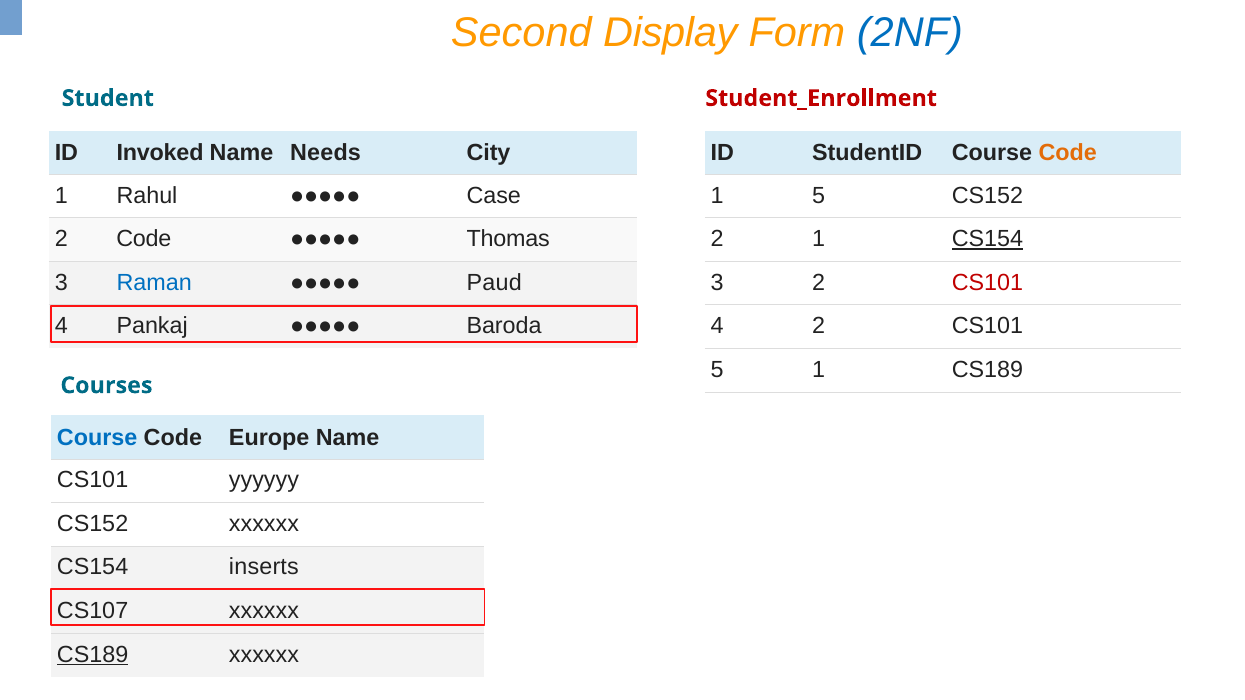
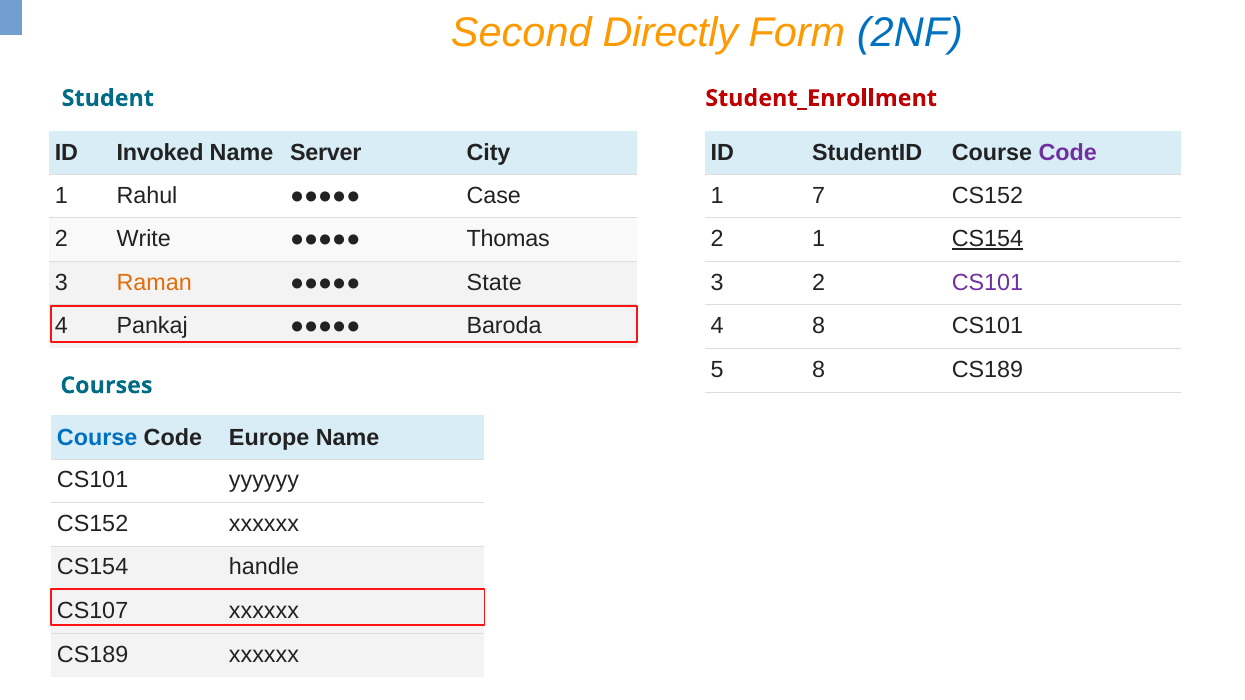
Display: Display -> Directly (670, 32)
Needs: Needs -> Server (326, 153)
Code colour: orange -> purple (1068, 153)
1 5: 5 -> 7 (819, 196)
2 Code: Code -> Write (144, 239)
Raman colour: blue -> orange (154, 283)
Paud: Paud -> State (494, 283)
CS101 colour: red -> purple (987, 283)
4 2: 2 -> 8 (819, 326)
5 1: 1 -> 8 (819, 370)
inserts: inserts -> handle (264, 568)
CS189 underline: present -> none (93, 655)
